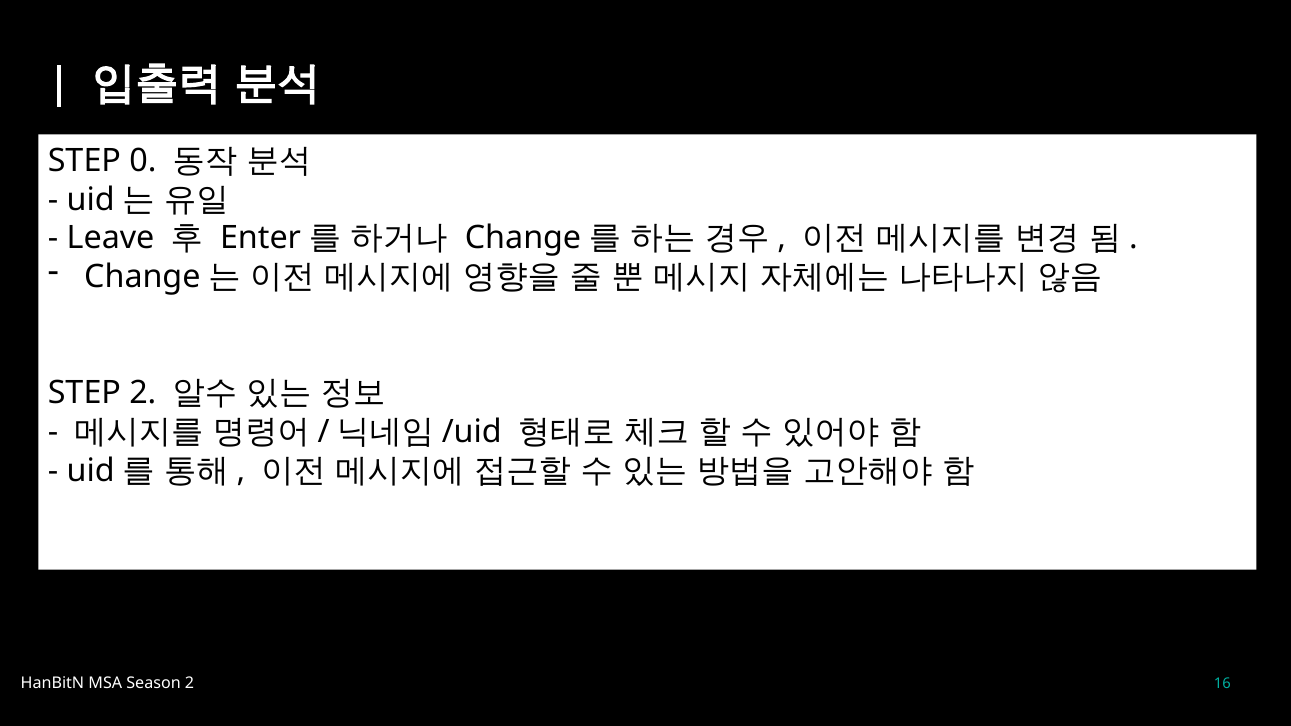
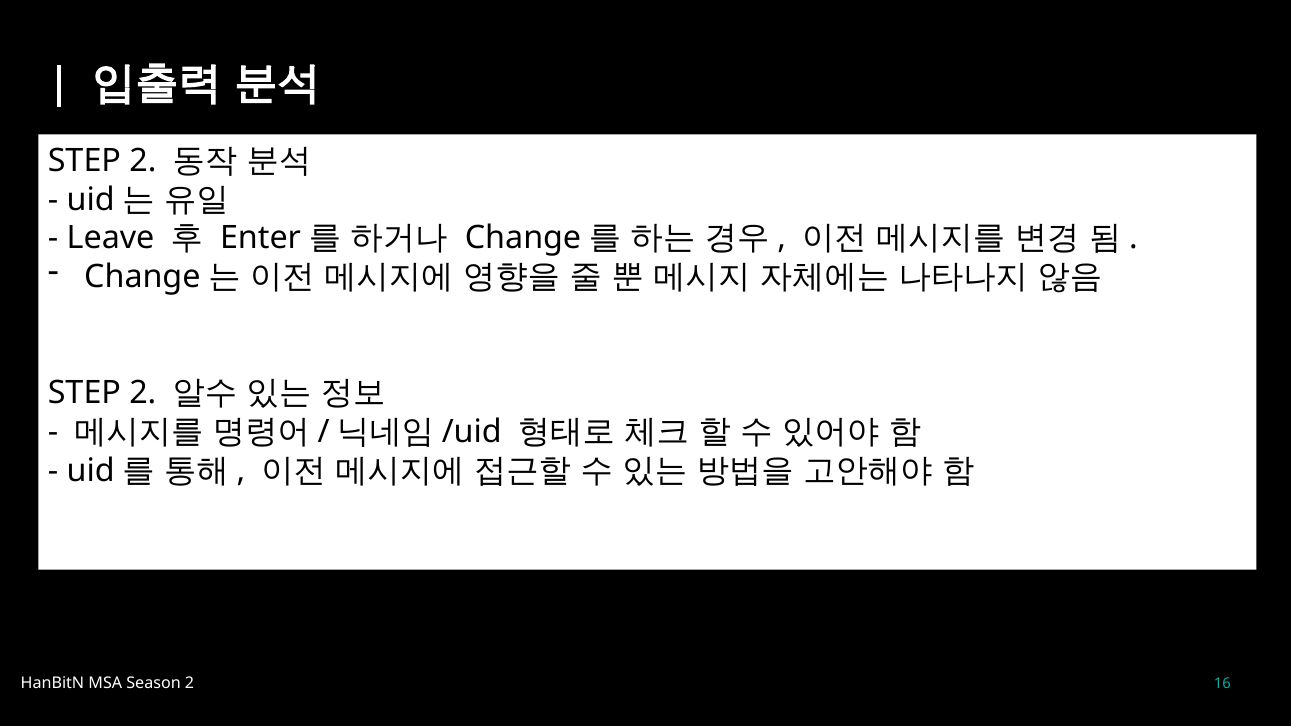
0: 0 -> 2 (143, 161)
